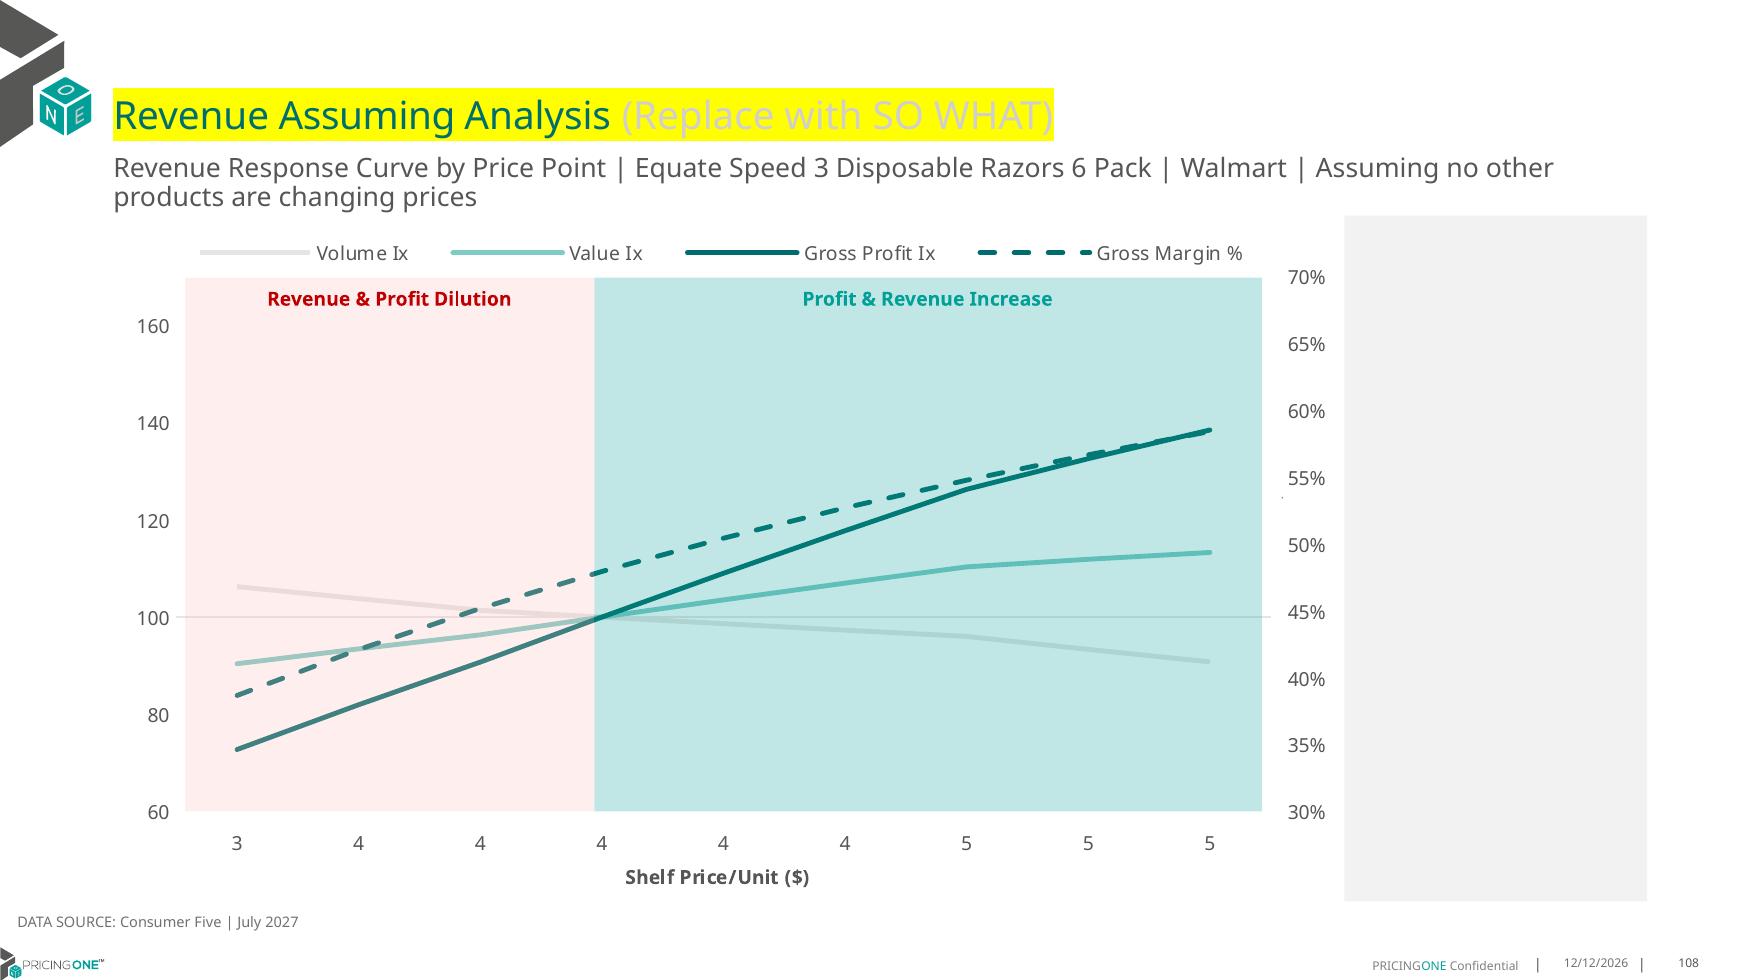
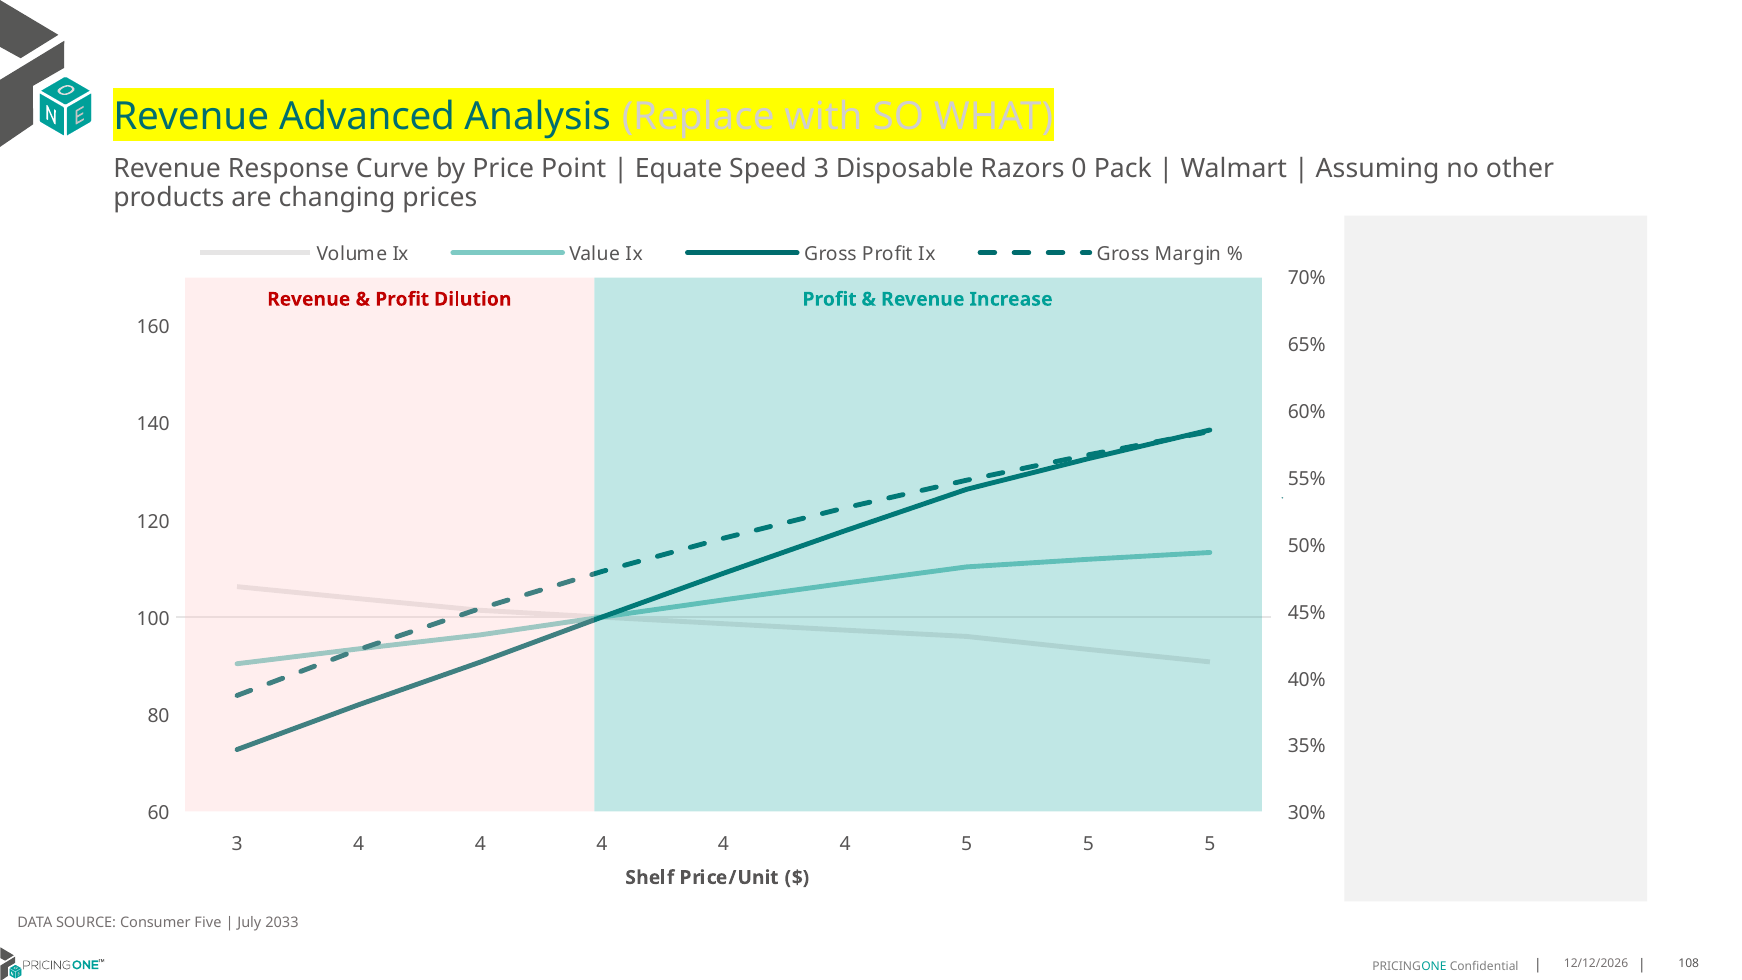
Revenue Assuming: Assuming -> Advanced (367, 117)
6: 6 -> 0 (1079, 169)
2027: 2027 -> 2033 (282, 923)
